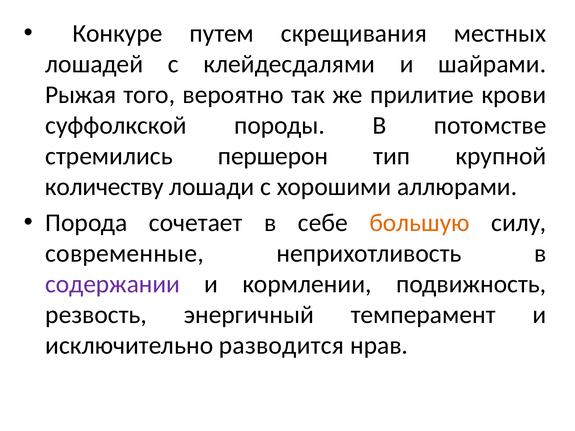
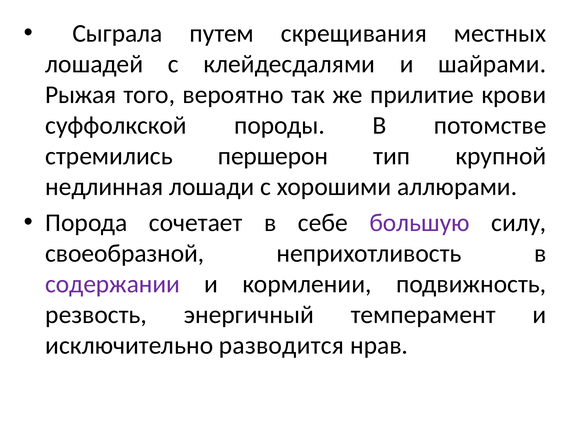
Конкуре: Конкуре -> Сыграла (117, 33)
количеству: количеству -> недлинная (104, 187)
большую colour: orange -> purple (420, 223)
современные: современные -> своеобразной (125, 253)
